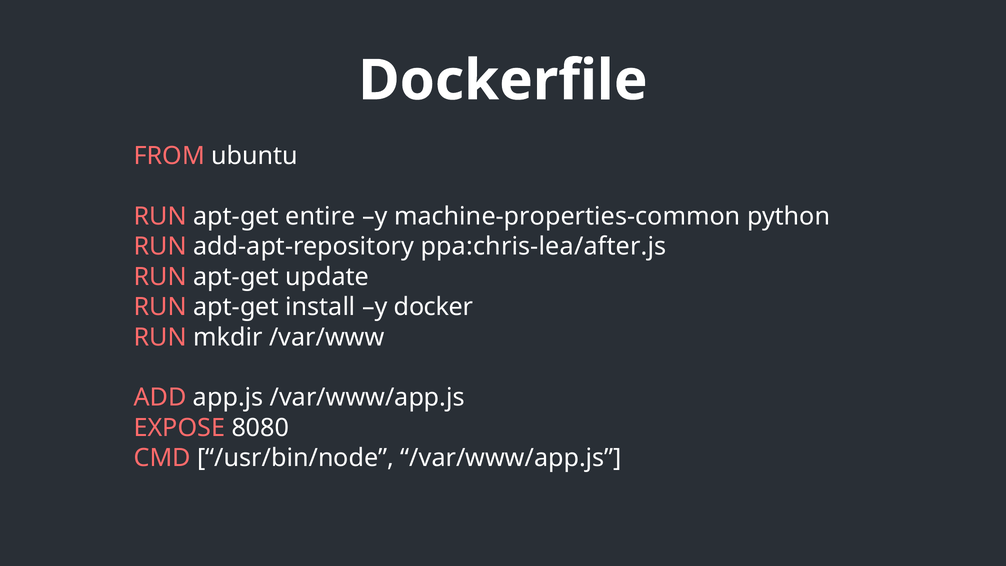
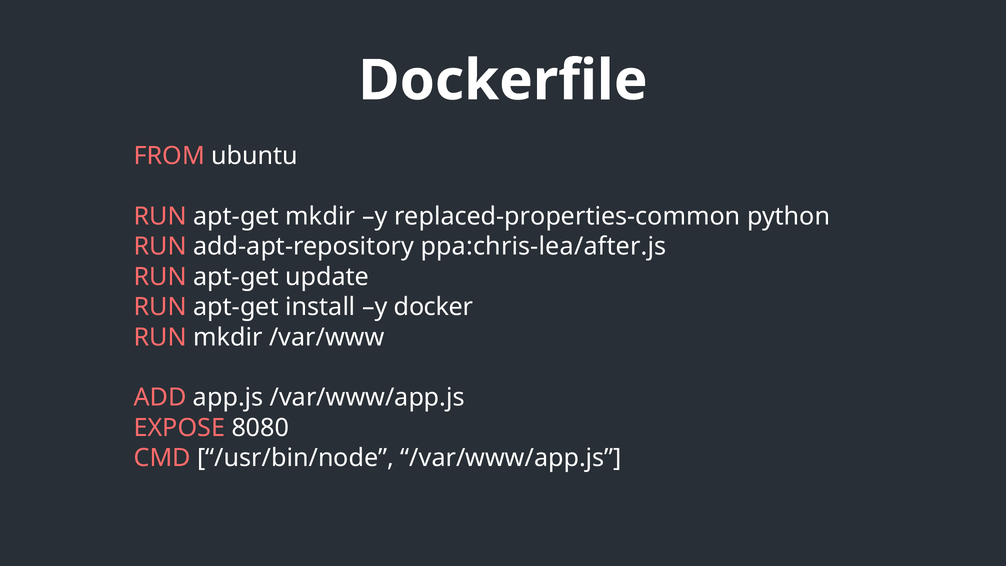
apt-get entire: entire -> mkdir (320, 216)
machine-properties-common: machine-properties-common -> replaced-properties-common (567, 216)
